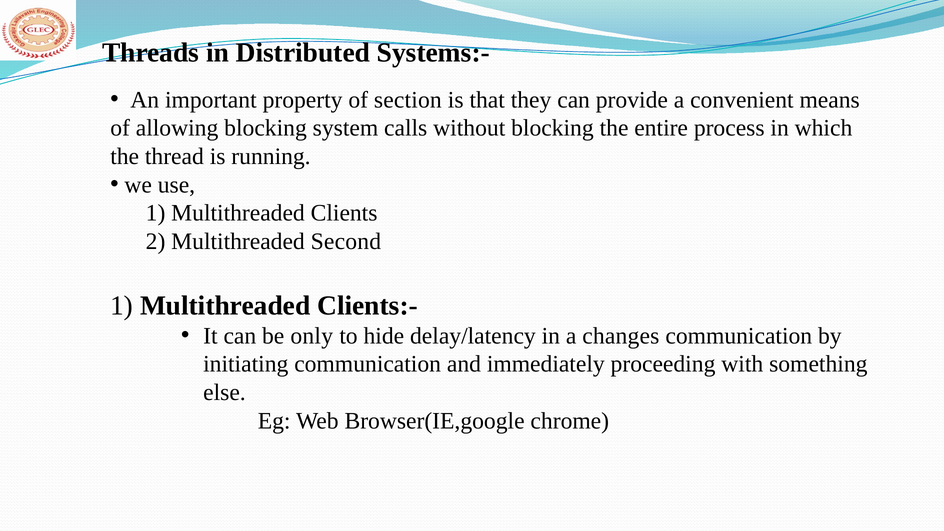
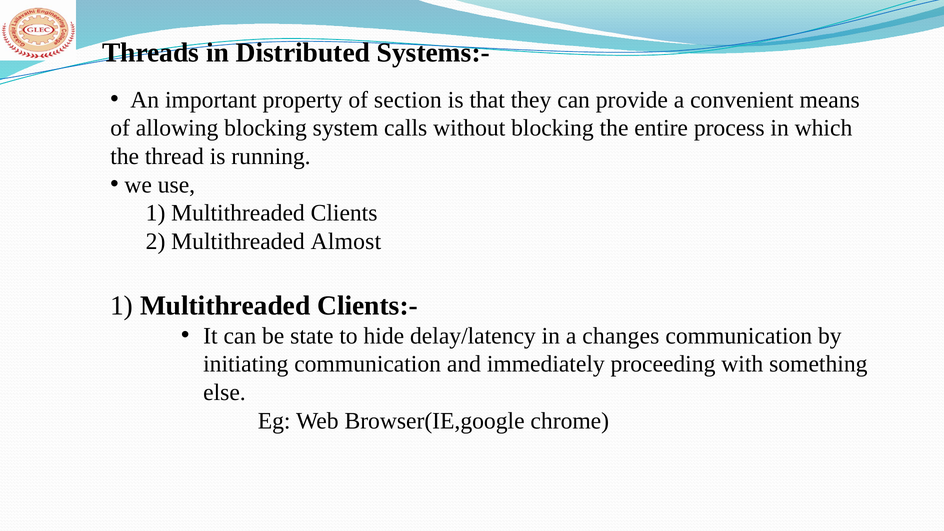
Second: Second -> Almost (346, 241)
only: only -> state (312, 336)
